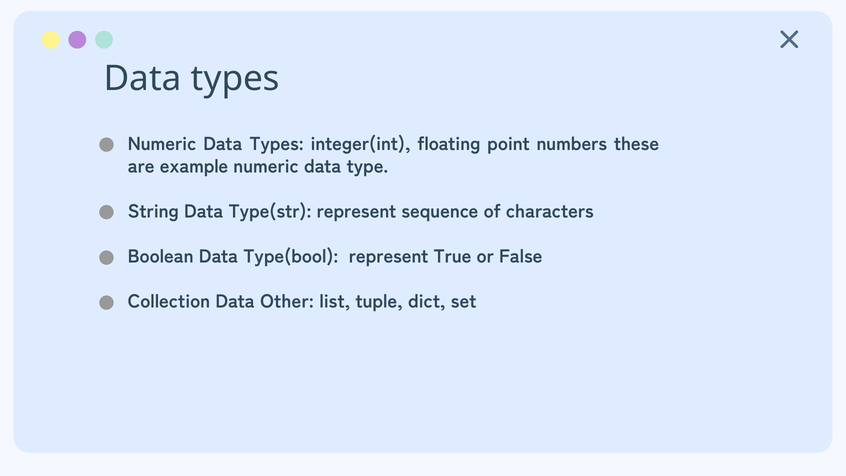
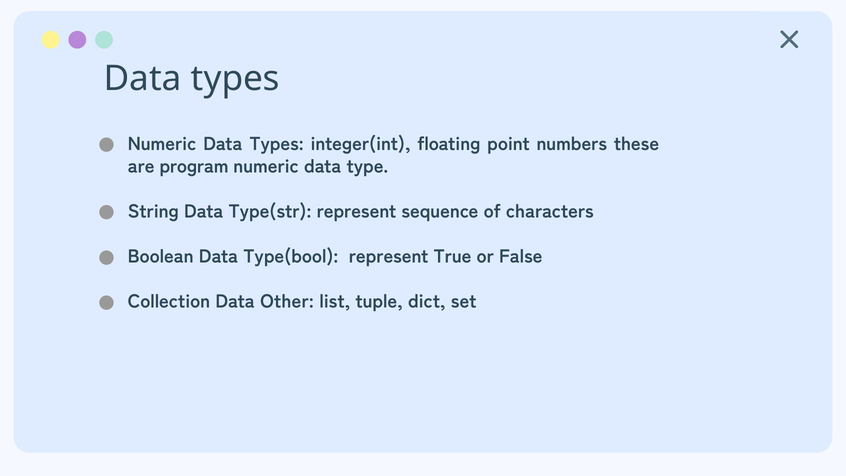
example: example -> program (194, 166)
